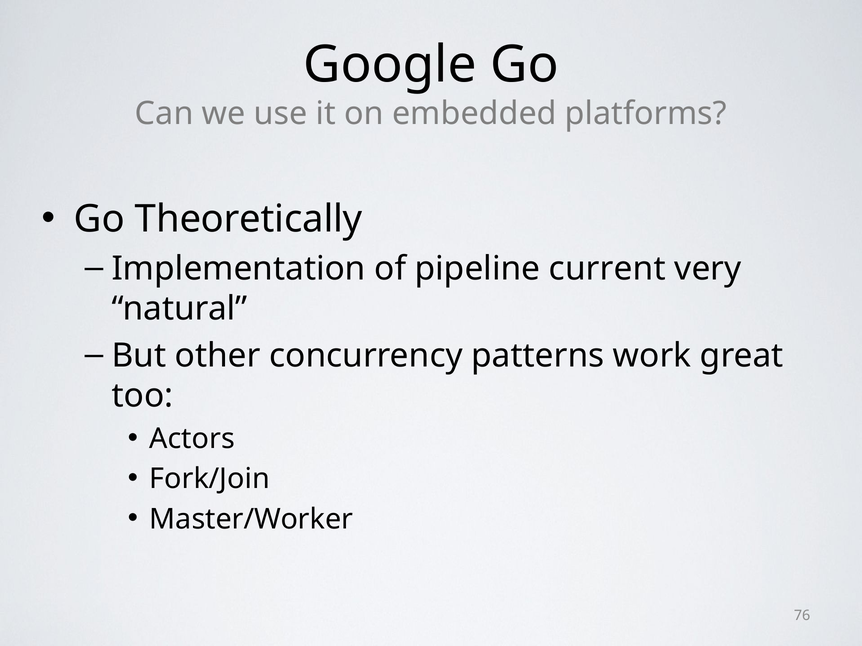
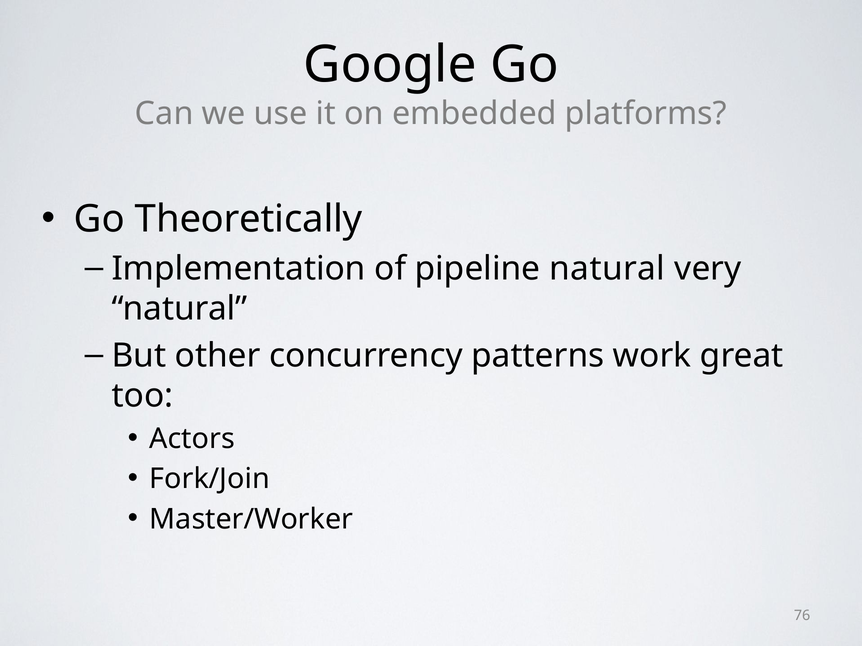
pipeline current: current -> natural (607, 269)
